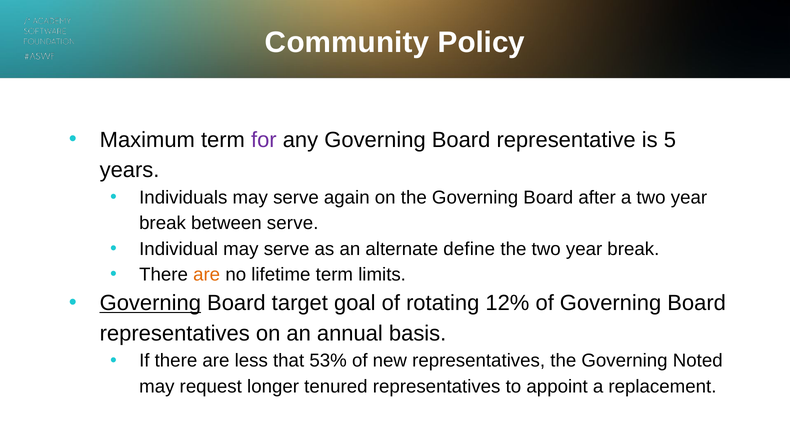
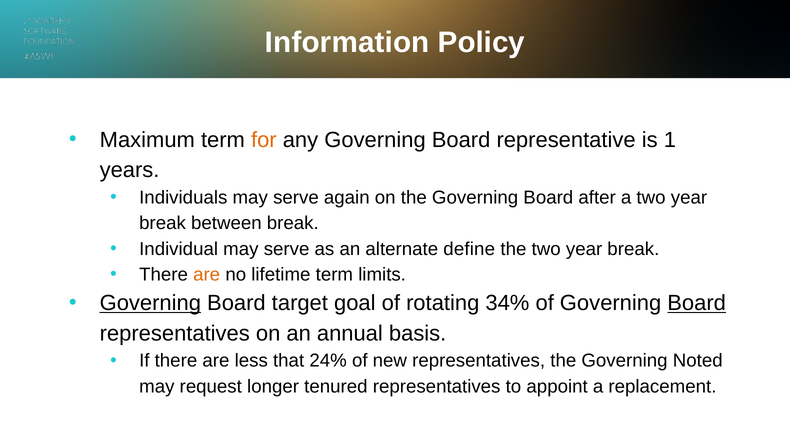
Community: Community -> Information (347, 42)
for colour: purple -> orange (264, 140)
5: 5 -> 1 (670, 140)
between serve: serve -> break (293, 223)
12%: 12% -> 34% (507, 303)
Board underline: none -> present (697, 303)
53%: 53% -> 24% (328, 361)
